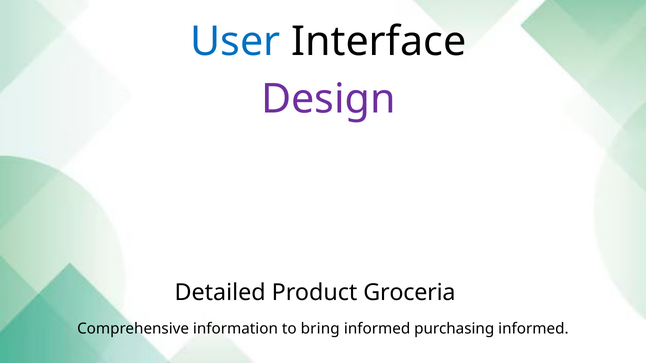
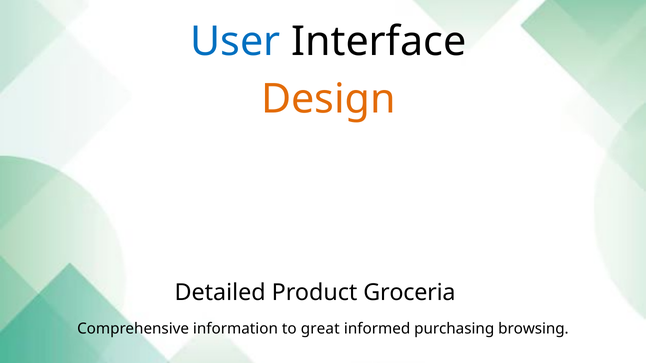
Design colour: purple -> orange (328, 99)
bring: bring -> great (320, 329)
purchasing informed: informed -> browsing (533, 329)
